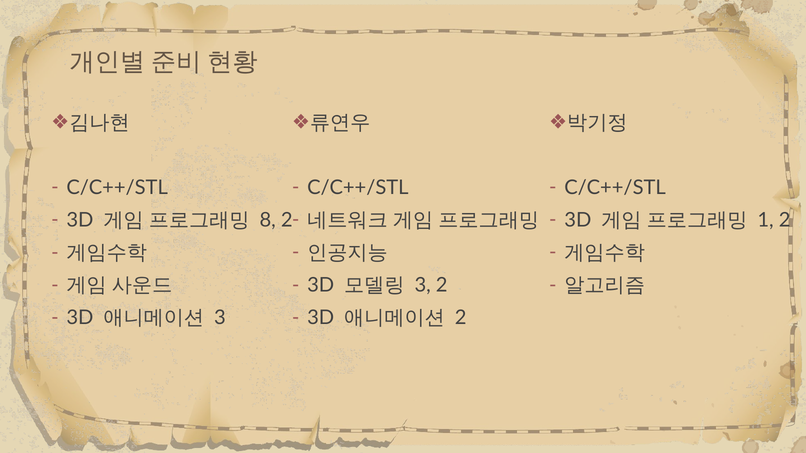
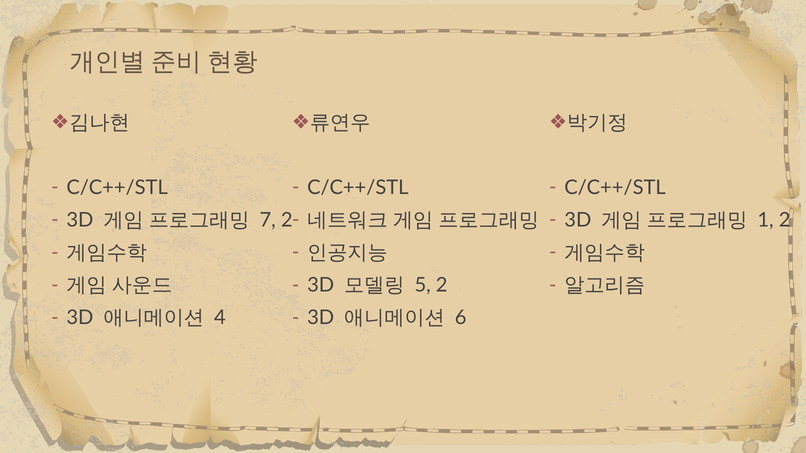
8: 8 -> 7 (268, 220)
3: 3 -> 5 (423, 285)
2: 2 -> 6 (461, 318)
3: 3 -> 4 (220, 318)
